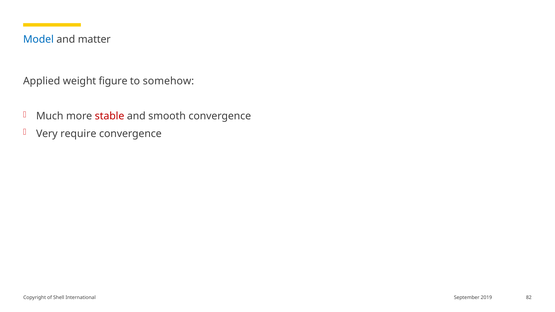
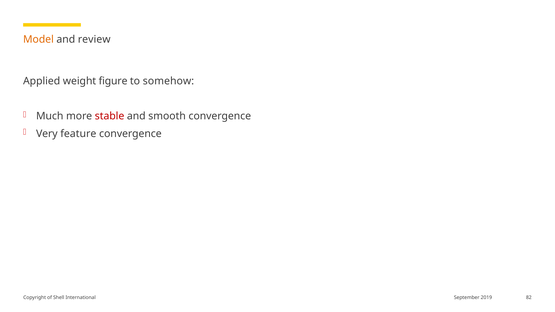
Model colour: blue -> orange (38, 39)
matter: matter -> review (94, 39)
require: require -> feature (78, 134)
